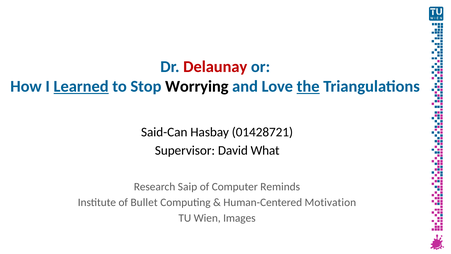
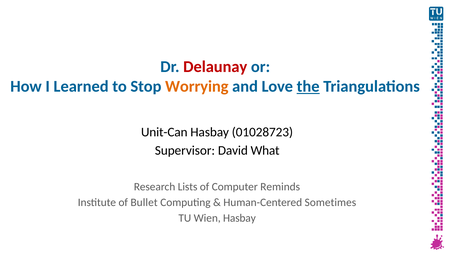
Learned underline: present -> none (81, 86)
Worrying colour: black -> orange (197, 86)
Said-Can: Said-Can -> Unit-Can (164, 132)
01428721: 01428721 -> 01028723 (262, 132)
Saip: Saip -> Lists (188, 186)
Motivation: Motivation -> Sometimes (330, 202)
Wien Images: Images -> Hasbay (239, 218)
